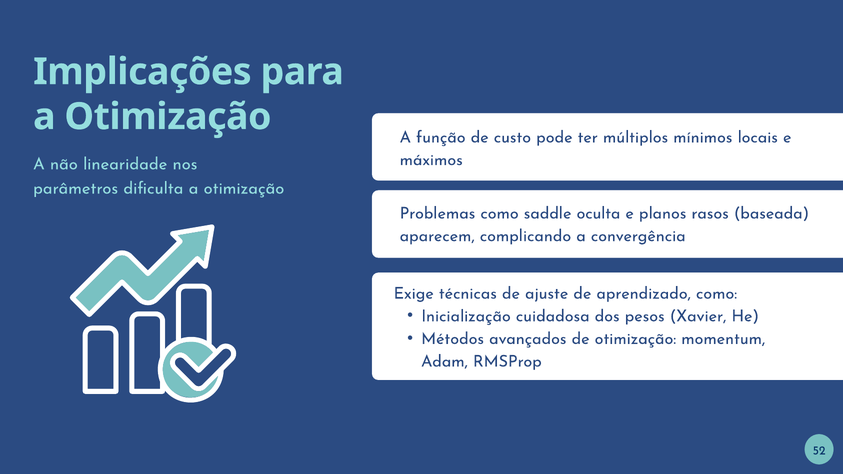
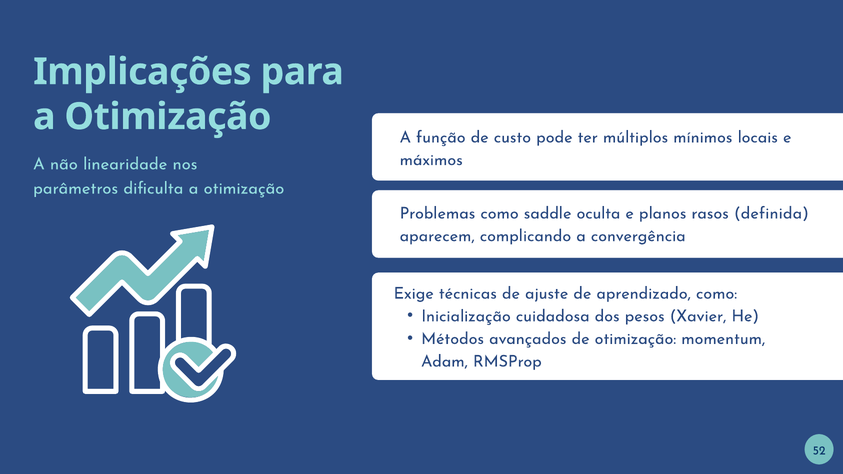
baseada: baseada -> definida (771, 213)
